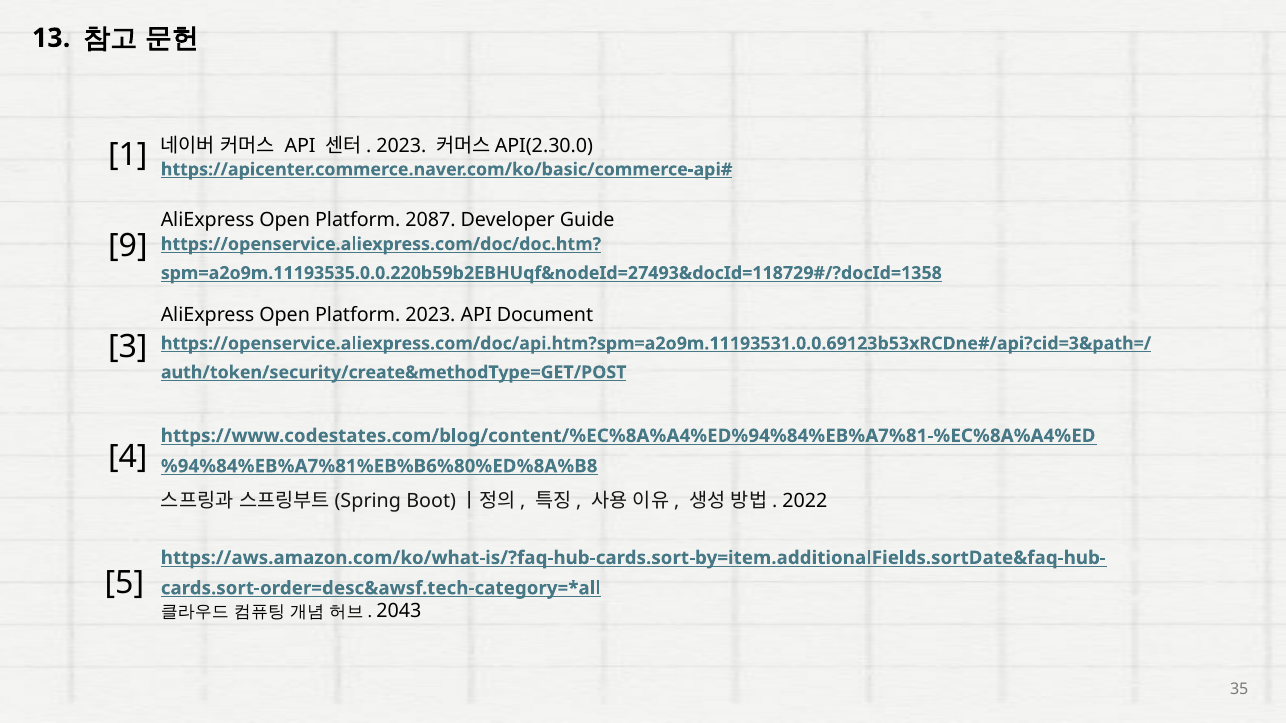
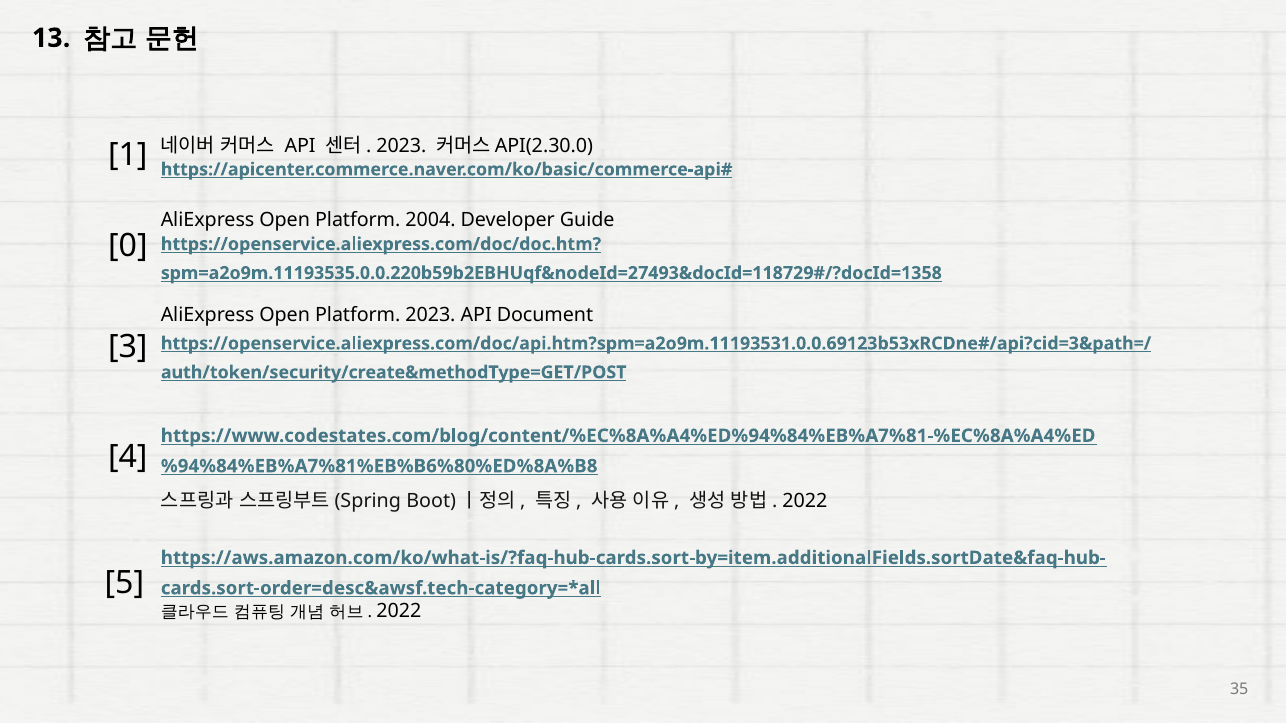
2087: 2087 -> 2004 (430, 220)
9: 9 -> 0 (128, 246)
2043: 2043 -> 2022 (399, 611)
